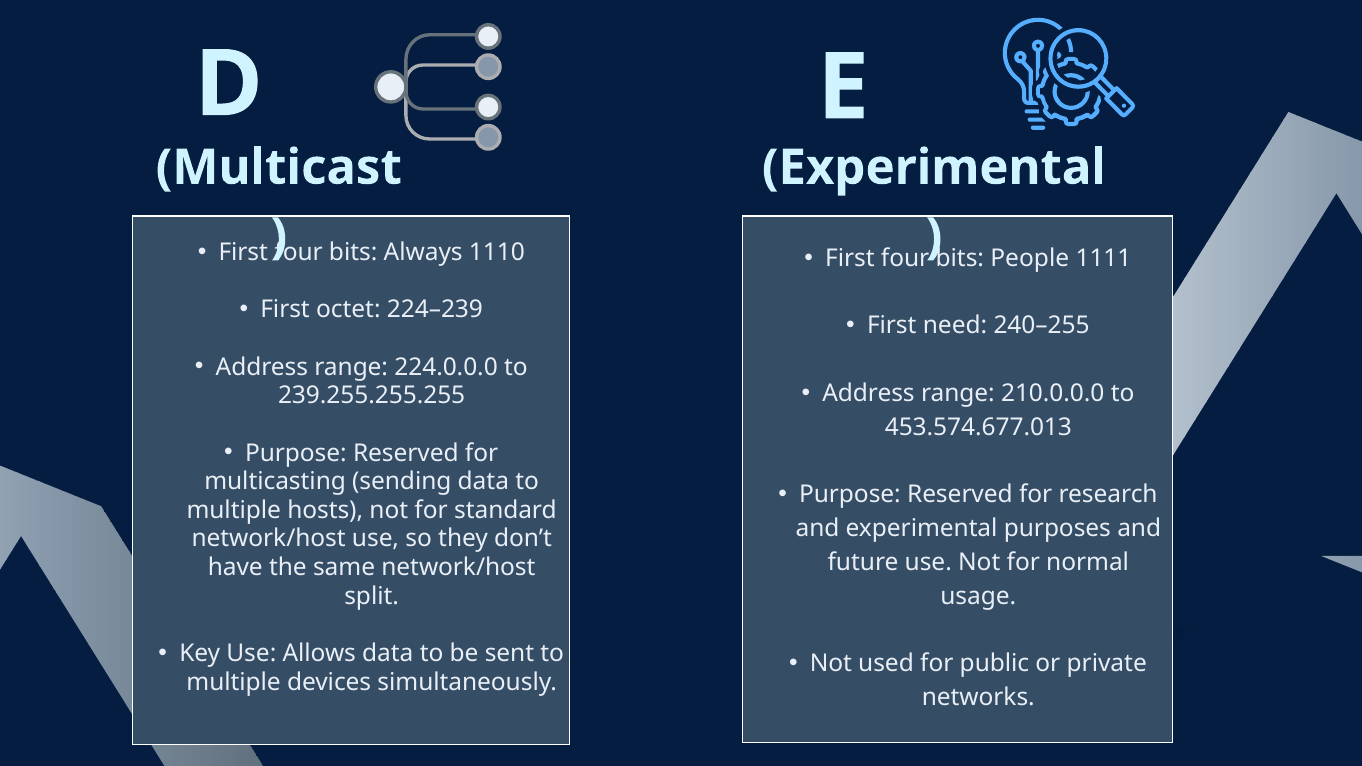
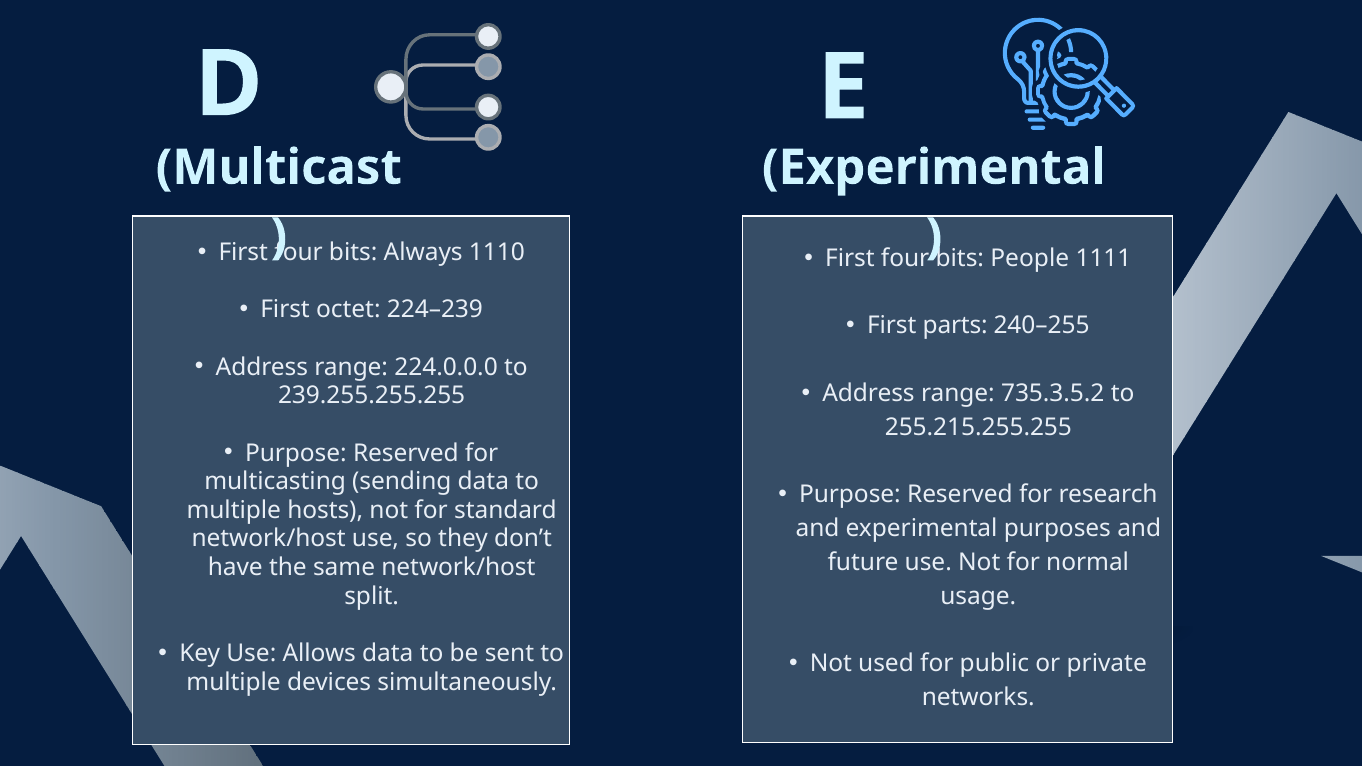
need: need -> parts (955, 326)
210.0.0.0: 210.0.0.0 -> 735.3.5.2 (1053, 393)
453.574.677.013: 453.574.677.013 -> 255.215.255.255 (978, 427)
